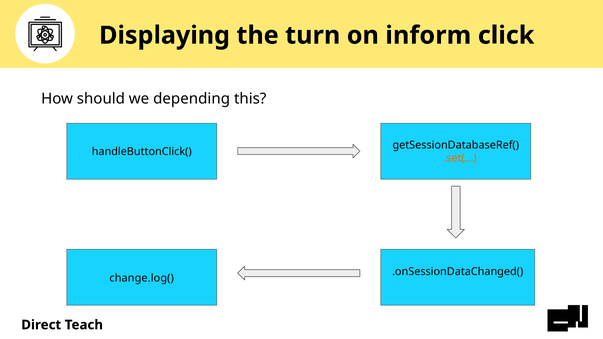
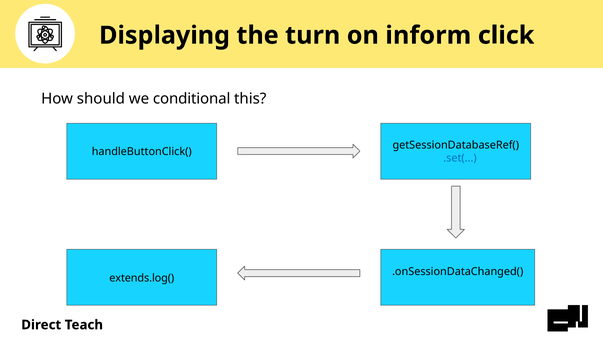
depending: depending -> conditional (192, 99)
.set( colour: orange -> blue (460, 158)
change.log(: change.log( -> extends.log( (142, 278)
